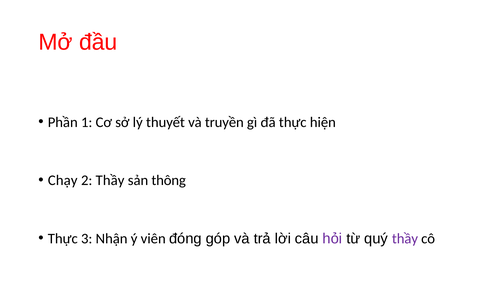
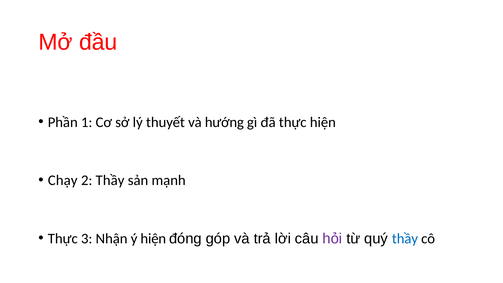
truyền: truyền -> hướng (224, 122)
thông: thông -> mạnh (169, 180)
ý viên: viên -> hiện (153, 238)
thầy colour: purple -> blue (405, 238)
